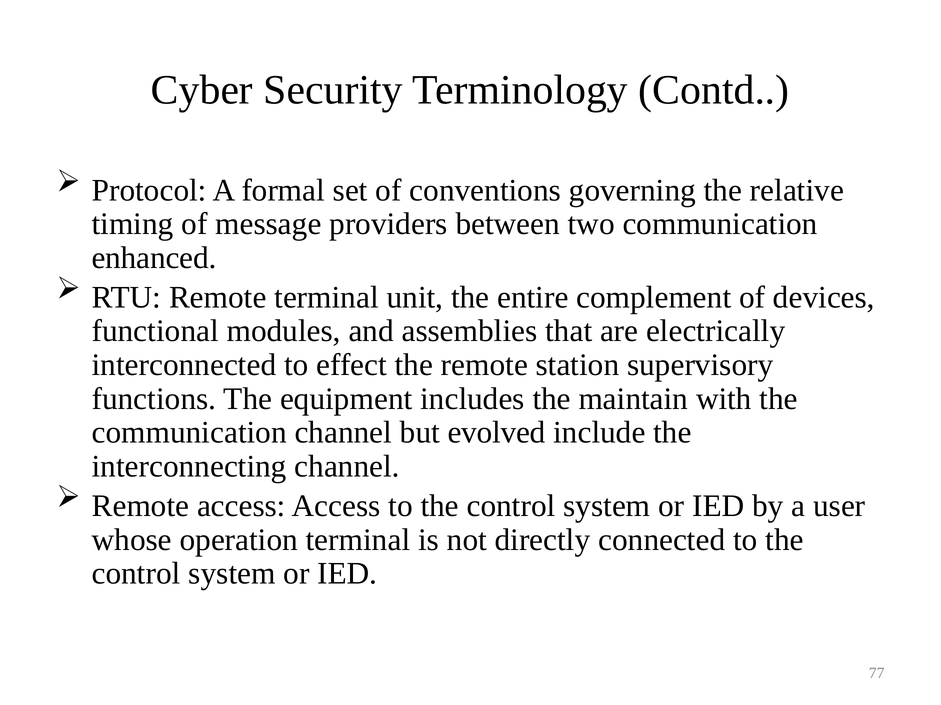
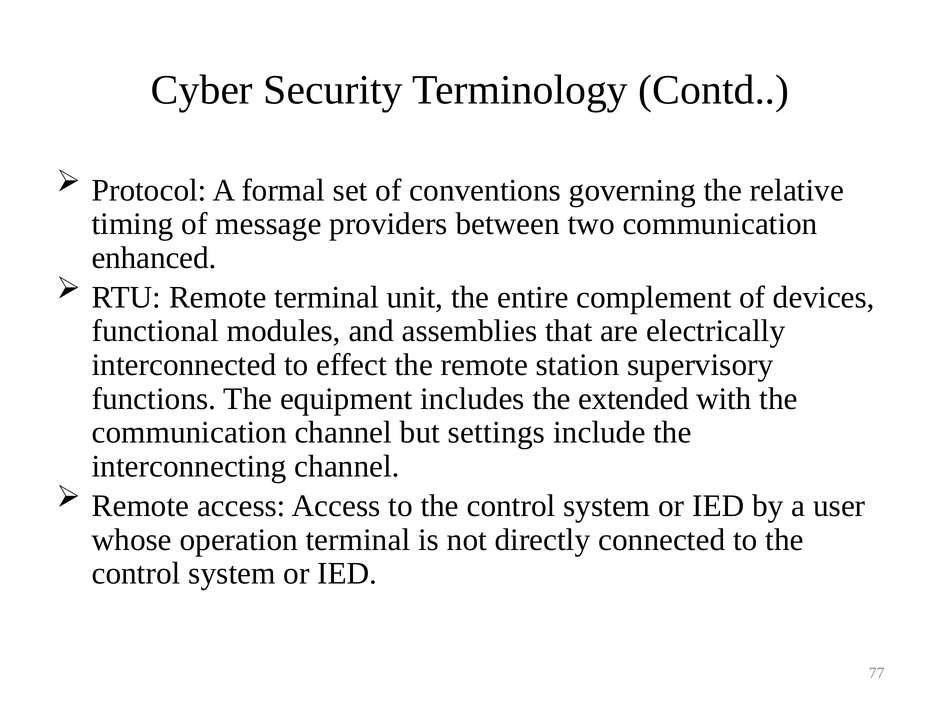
maintain: maintain -> extended (634, 399)
evolved: evolved -> settings (496, 433)
